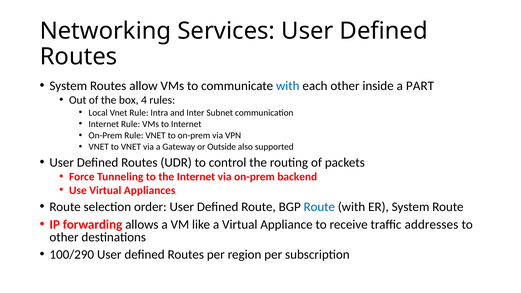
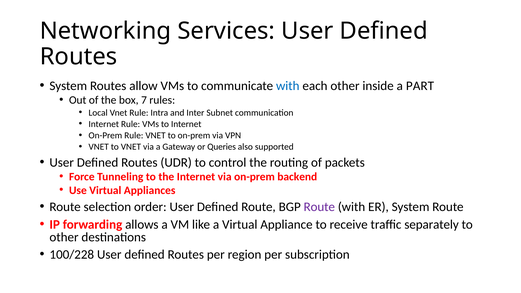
4: 4 -> 7 (144, 100)
Outside: Outside -> Queries (222, 147)
Route colour: blue -> purple (319, 207)
addresses: addresses -> separately (432, 225)
100/290: 100/290 -> 100/228 (72, 255)
